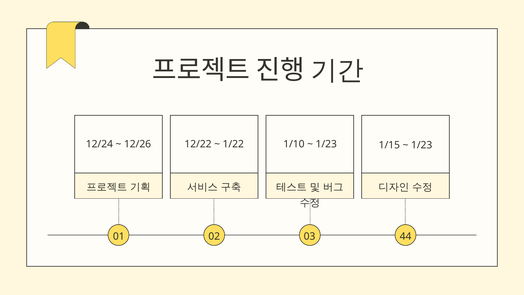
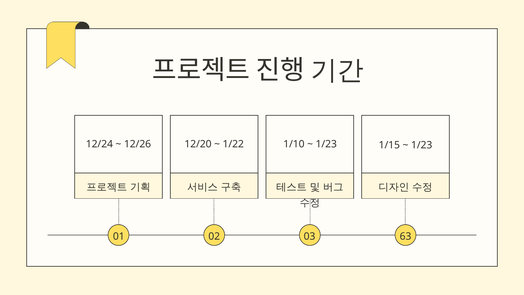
12/22: 12/22 -> 12/20 (198, 144)
44: 44 -> 63 (406, 236)
